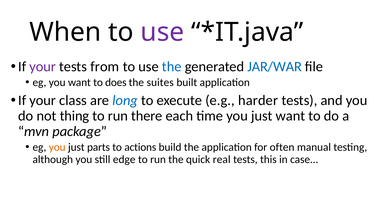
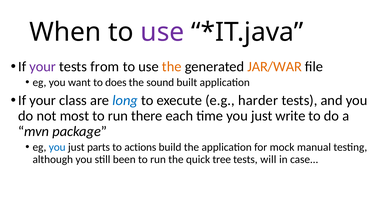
the colour: blue -> orange (172, 67)
JAR/WAR colour: blue -> orange (275, 67)
suites: suites -> sound (160, 82)
thing: thing -> most (74, 116)
just want: want -> write (290, 116)
you colour: orange -> blue (57, 147)
often: often -> mock (282, 147)
edge: edge -> been (124, 159)
real: real -> tree (222, 159)
this: this -> will (268, 159)
